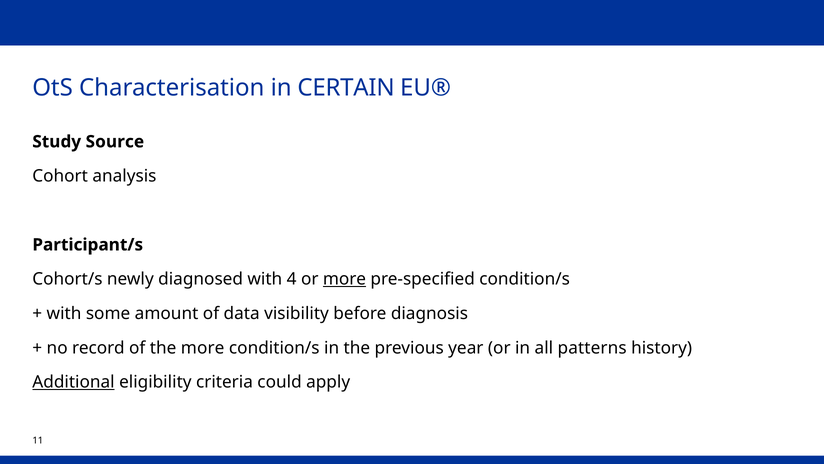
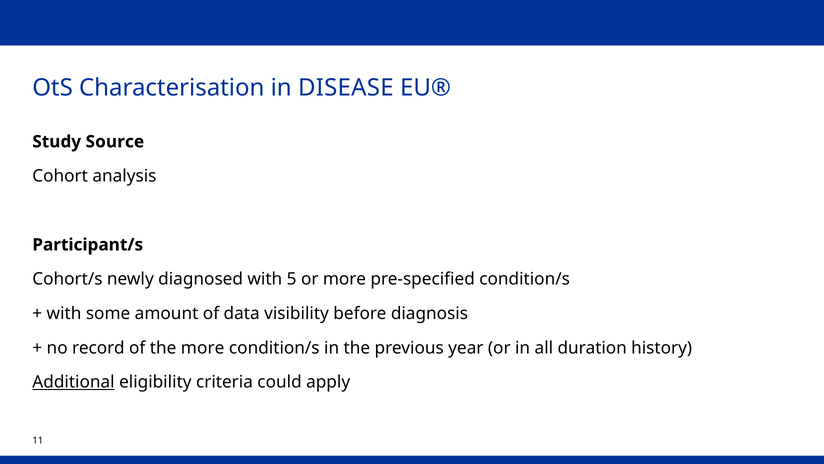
CERTAIN: CERTAIN -> DISEASE (346, 87)
4: 4 -> 5 (292, 279)
more underline: present -> none (344, 279)
patterns: patterns -> duration (592, 348)
